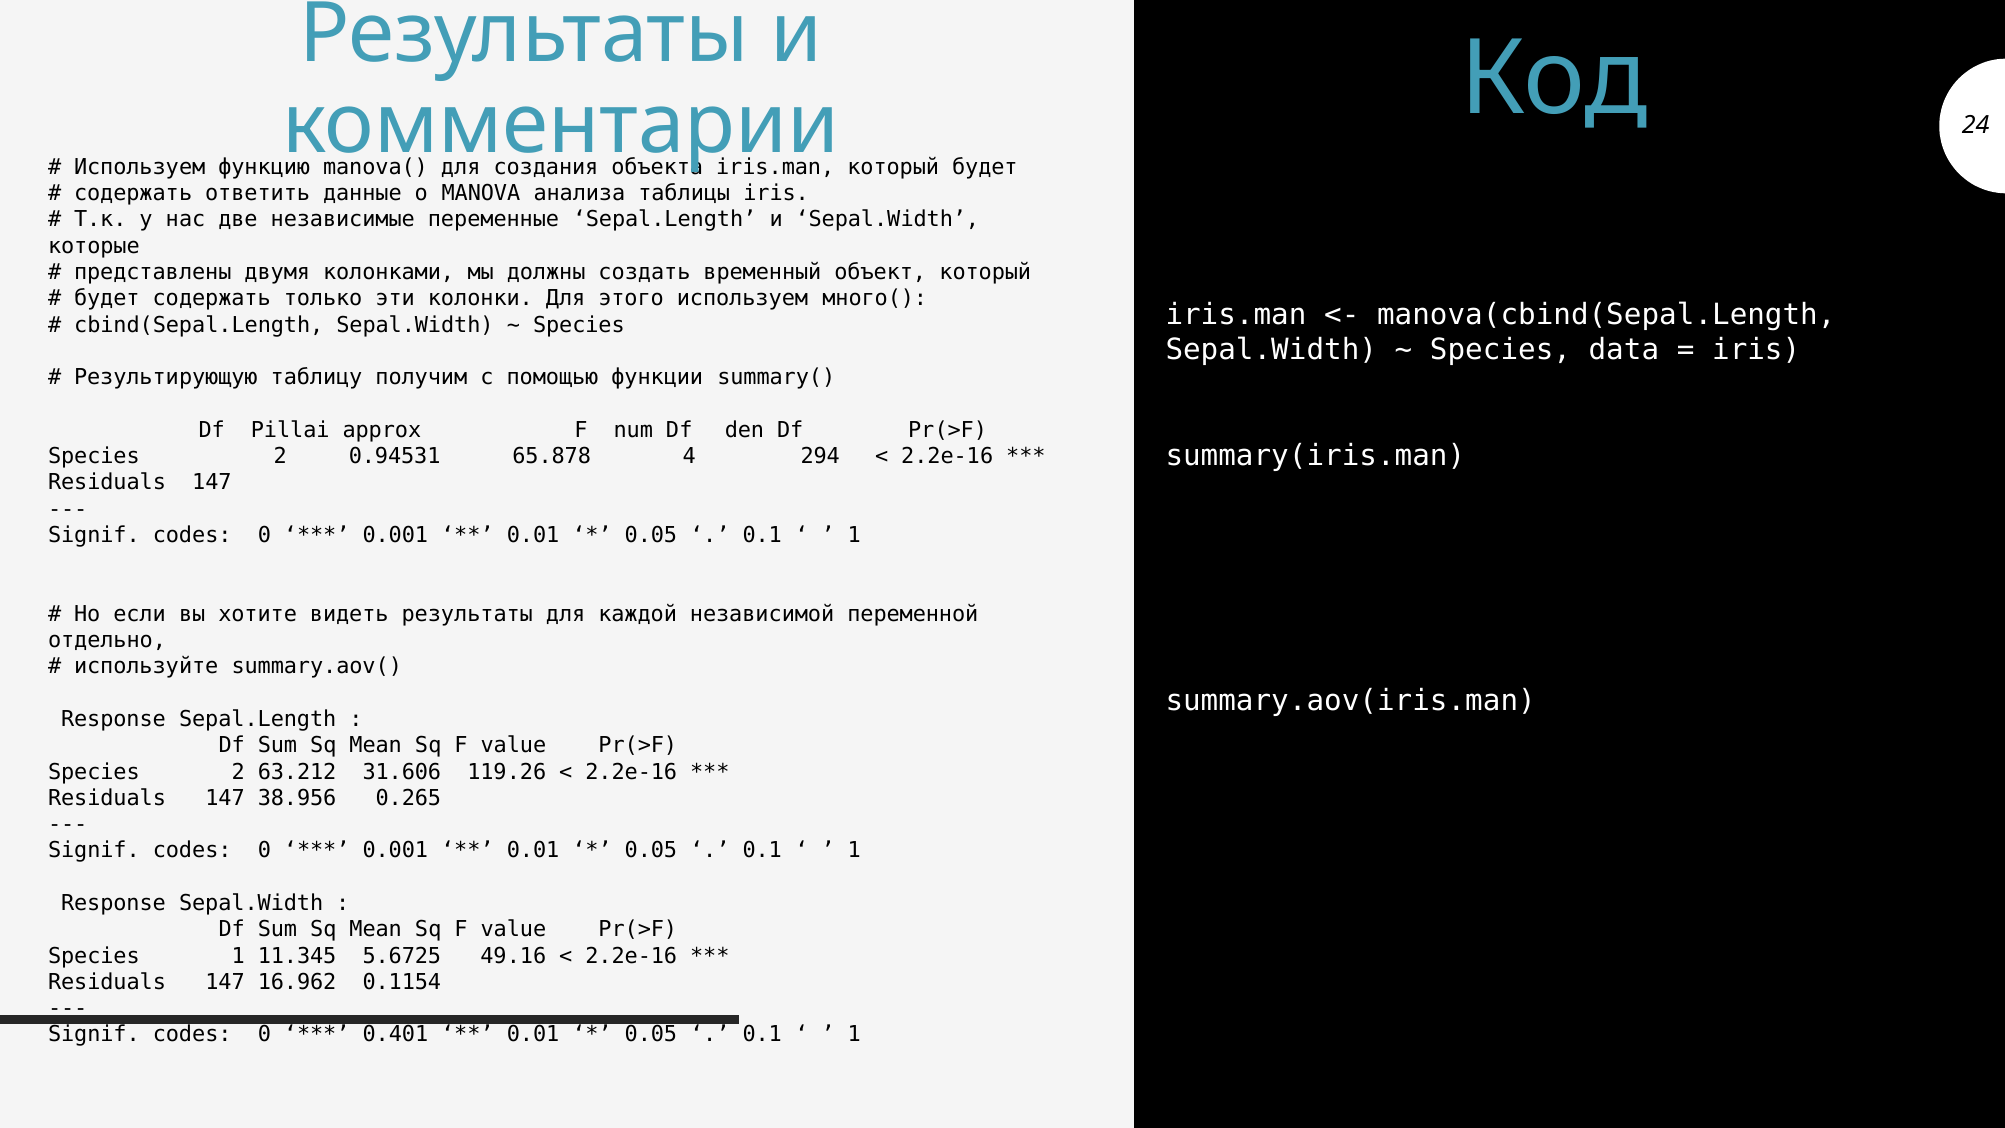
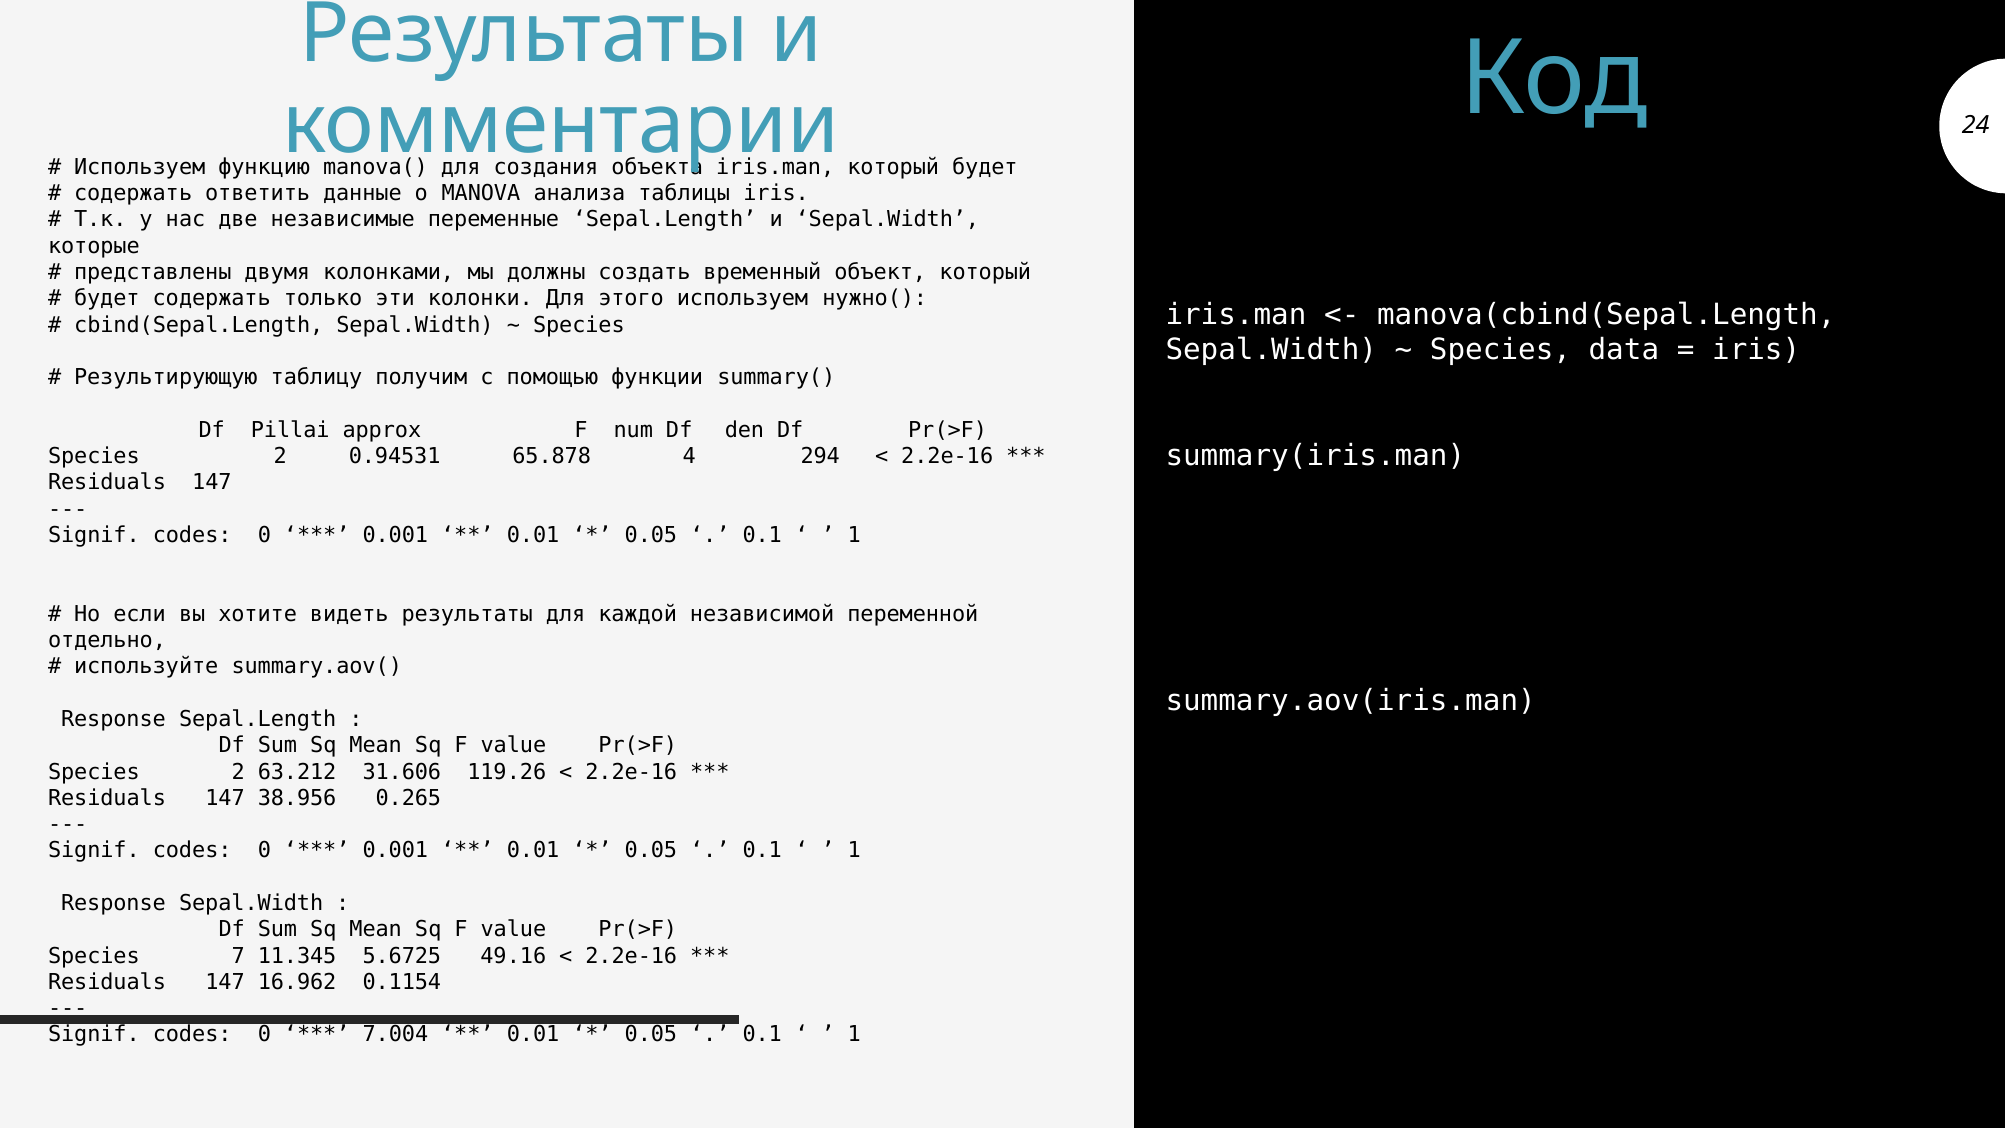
много(: много( -> нужно( (875, 298)
Species 1: 1 -> 7 (238, 956)
0.401: 0.401 -> 7.004 (395, 1034)
